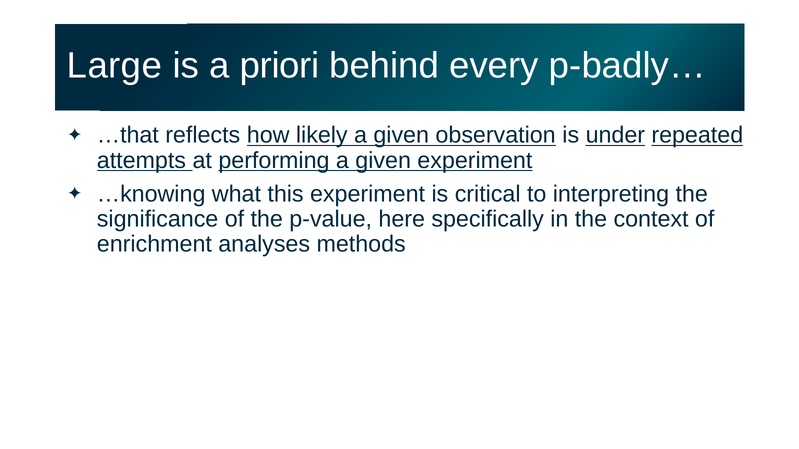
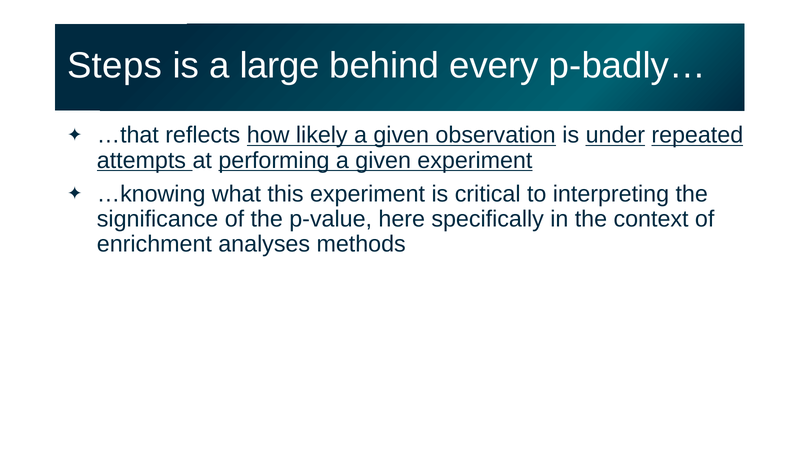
Large: Large -> Steps (115, 66)
priori: priori -> large (280, 66)
